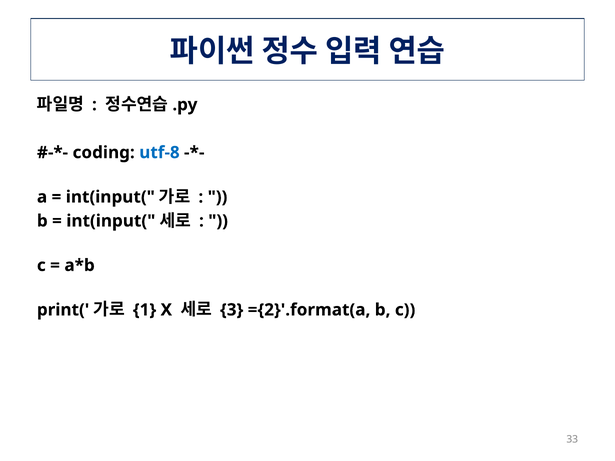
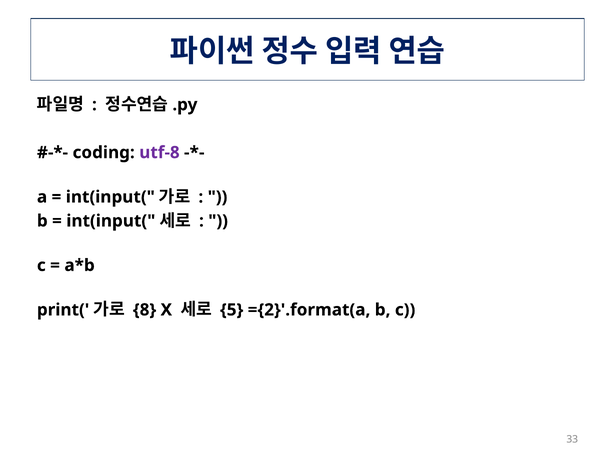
utf-8 colour: blue -> purple (159, 153)
1: 1 -> 8 (145, 310)
3: 3 -> 5 (232, 310)
